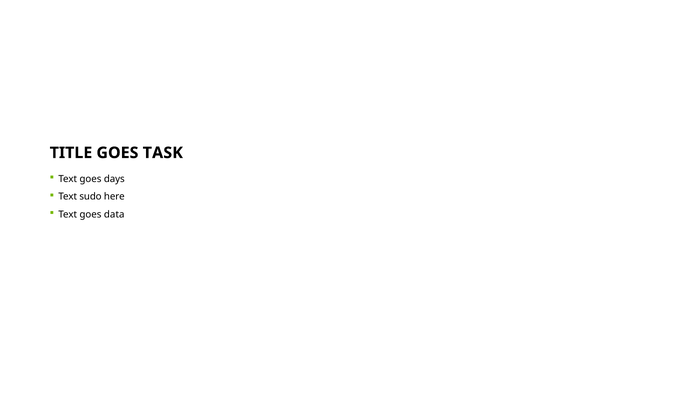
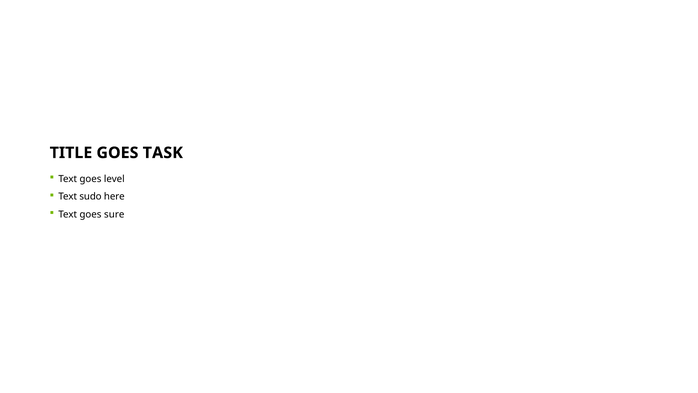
days: days -> level (114, 179)
data: data -> sure (114, 214)
